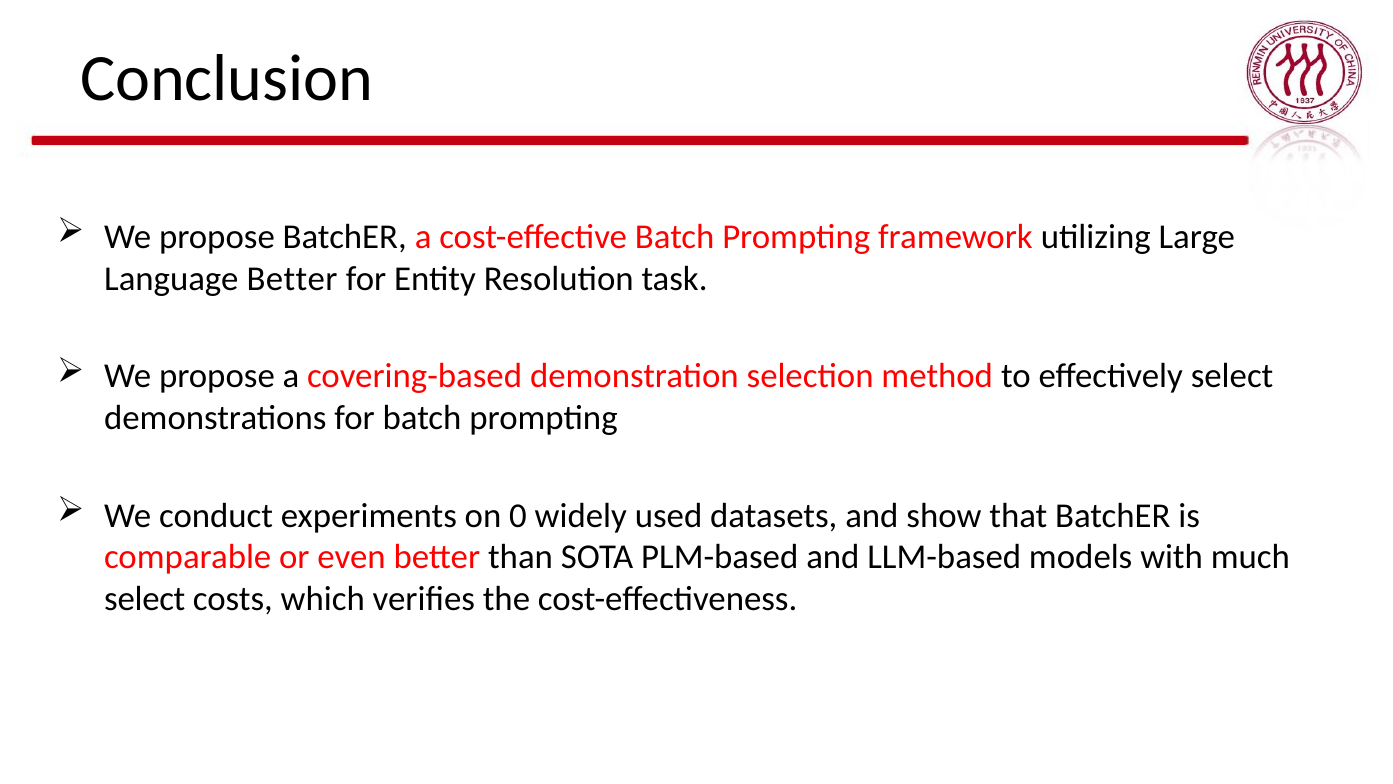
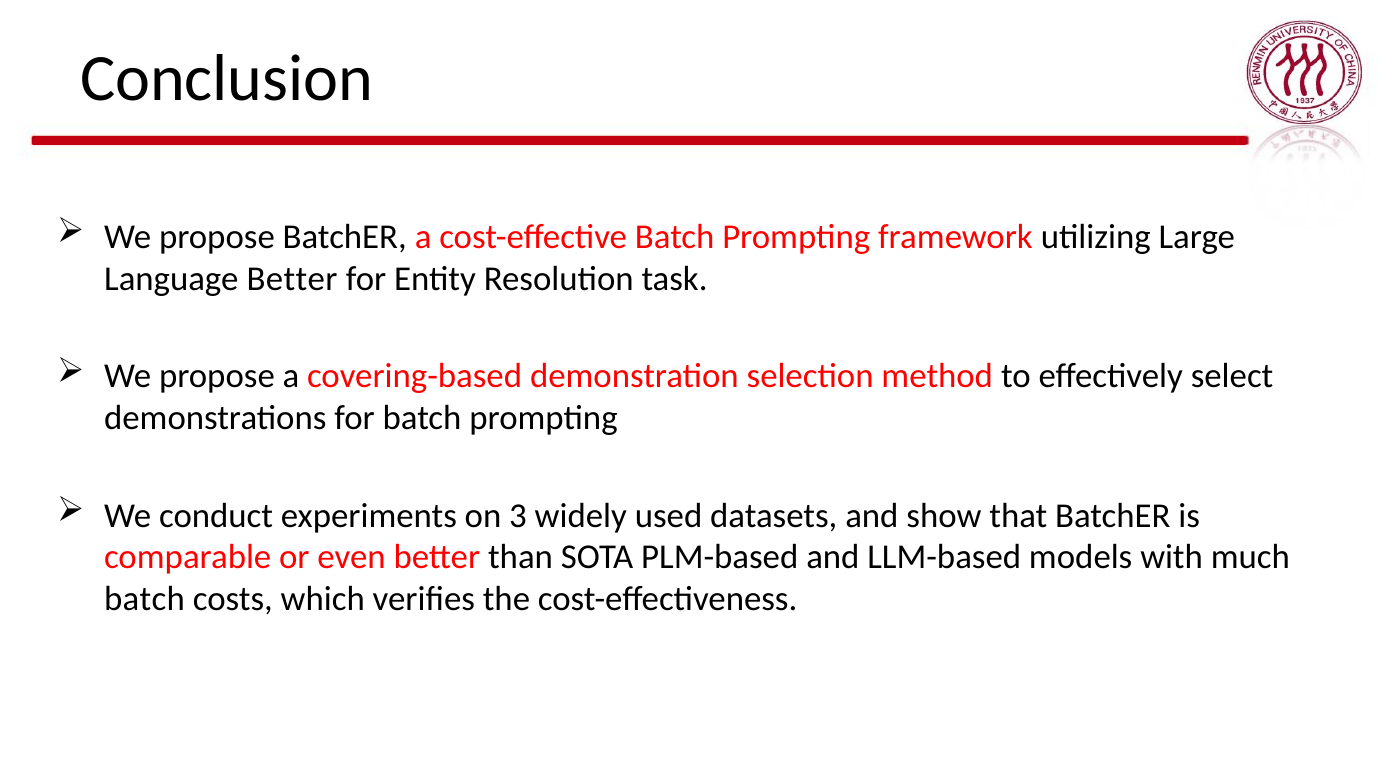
0: 0 -> 3 (518, 515)
select: select -> batch (145, 599)
